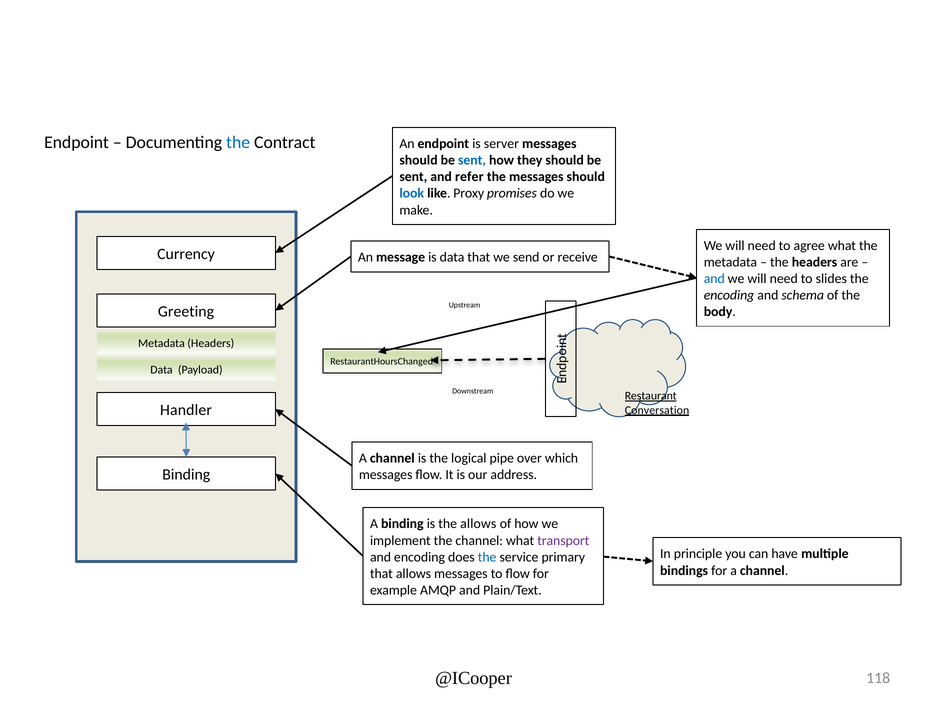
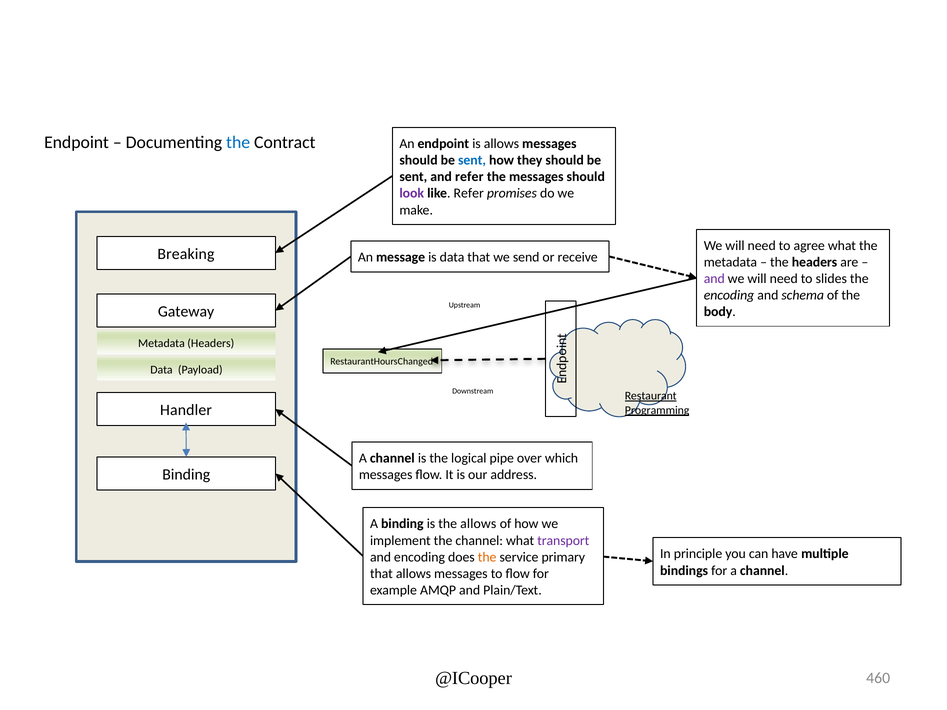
is server: server -> allows (501, 144)
look colour: blue -> purple (412, 193)
like Proxy: Proxy -> Refer (469, 193)
Currency: Currency -> Breaking (186, 254)
and colour: blue -> purple (714, 279)
Greeting: Greeting -> Gateway (186, 312)
Conversation: Conversation -> Programming (657, 410)
the colour: blue -> orange (487, 557)
118: 118 -> 460 (878, 678)
